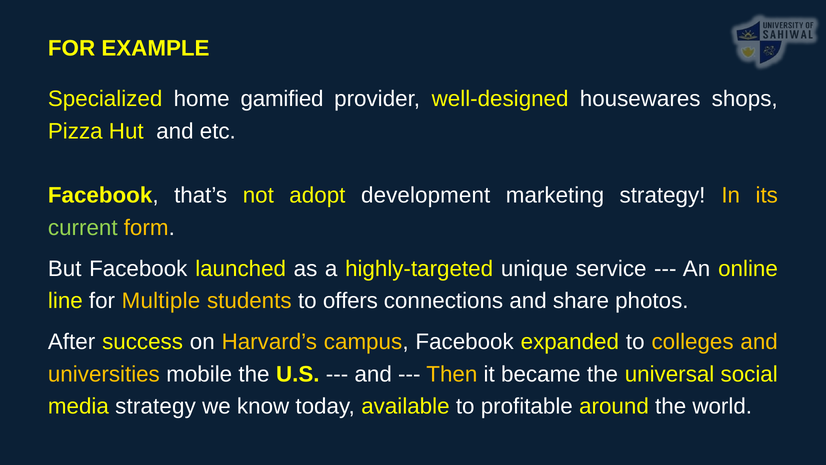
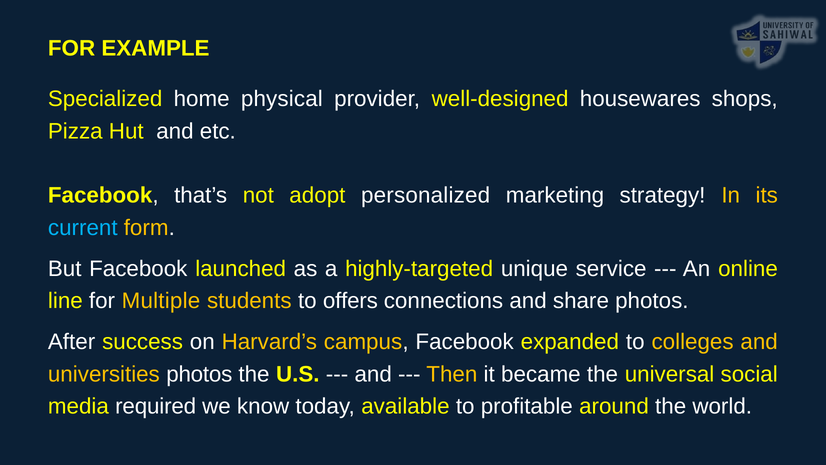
gamified: gamified -> physical (282, 99)
development: development -> personalized (426, 195)
current colour: light green -> light blue (83, 228)
universities mobile: mobile -> photos (199, 374)
media strategy: strategy -> required (156, 406)
